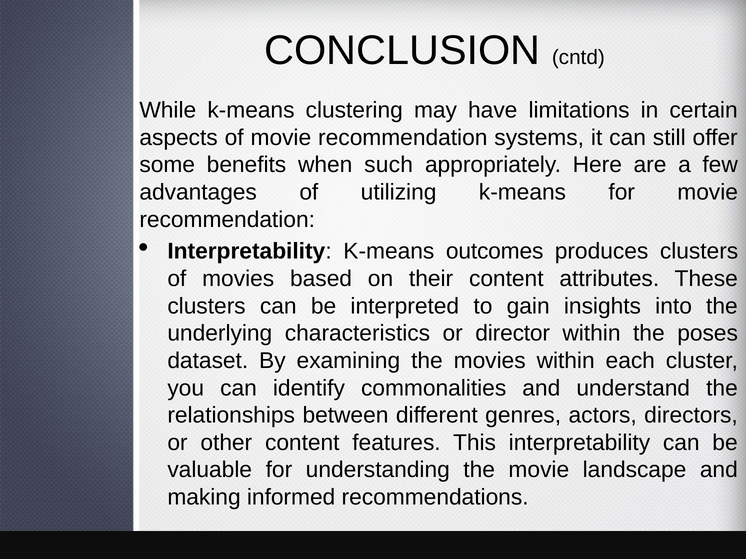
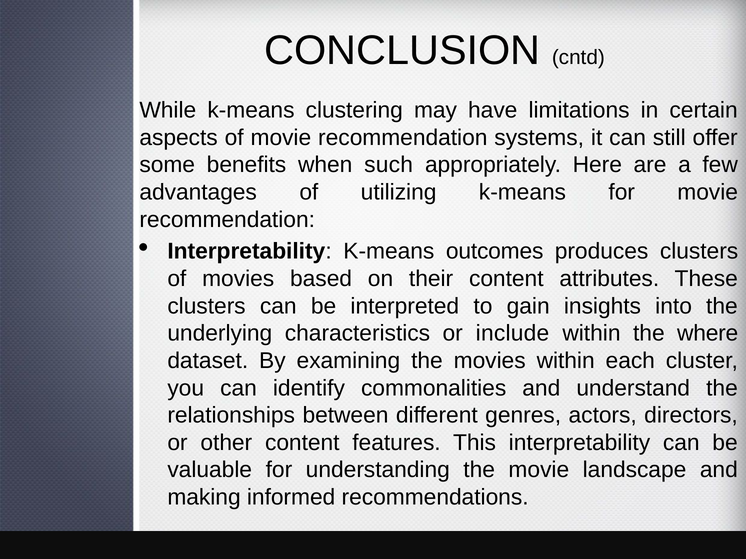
director: director -> include (513, 334)
poses: poses -> where (708, 334)
